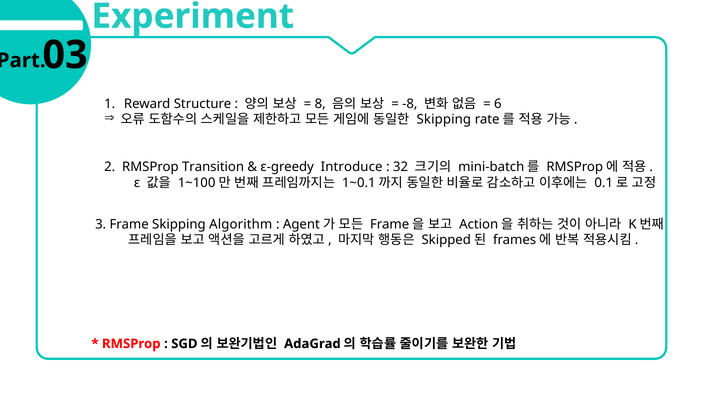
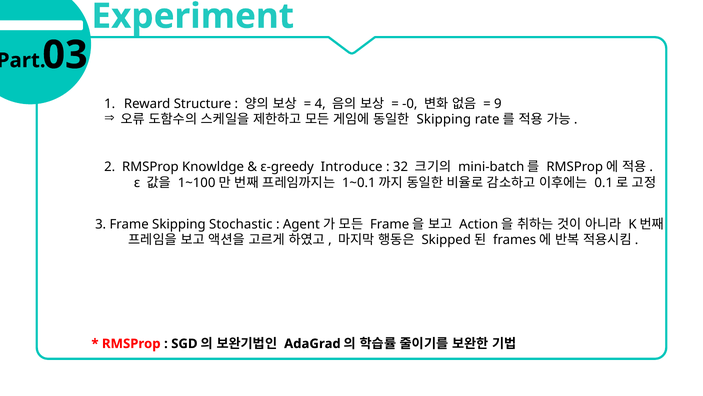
8: 8 -> 4 (320, 104)
-8: -8 -> -0 (410, 104)
6: 6 -> 9 (498, 104)
Transition: Transition -> Knowldge (213, 167)
Algorithm: Algorithm -> Stochastic (241, 224)
